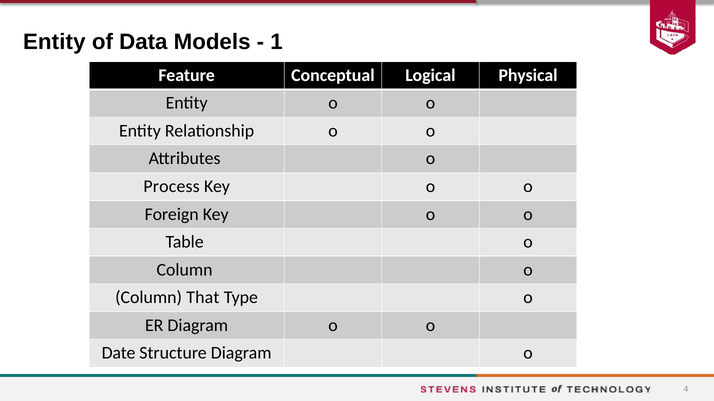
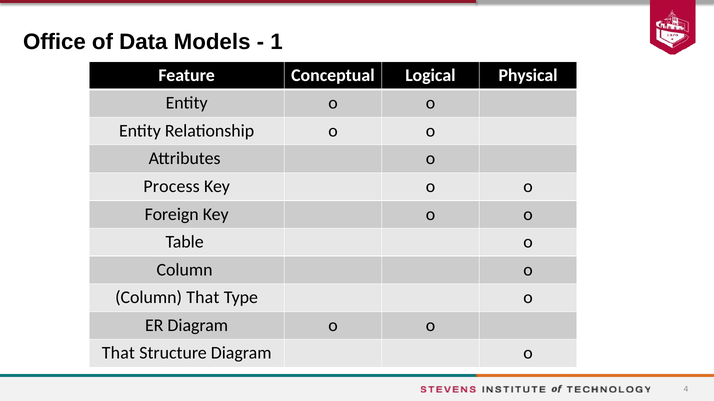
Entity: Entity -> Office (54, 42)
Date: Date -> That (118, 354)
